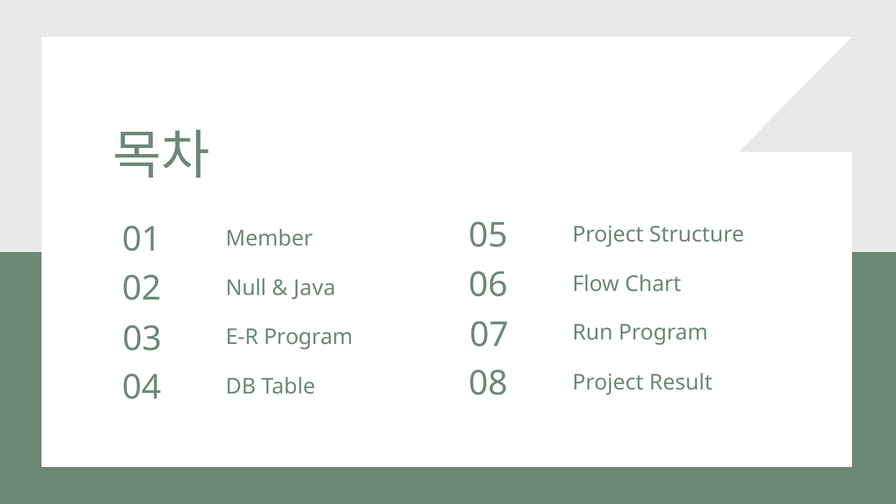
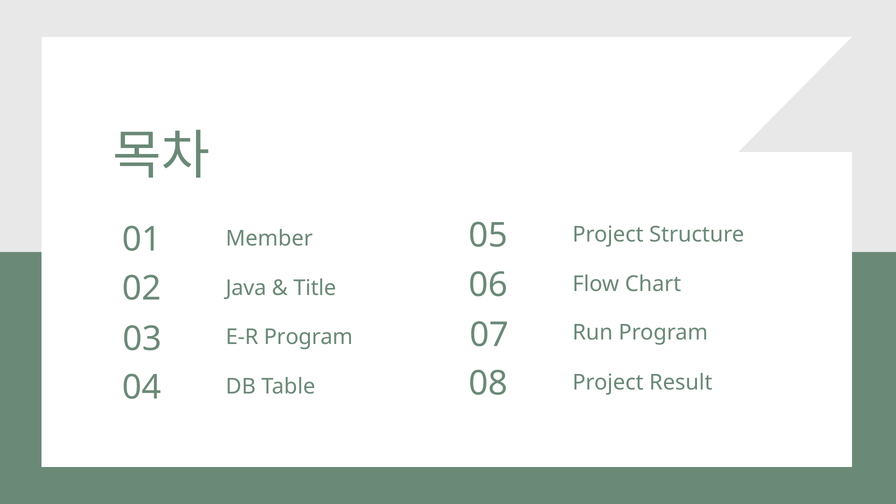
Null: Null -> Java (246, 288)
Java: Java -> Title (315, 288)
